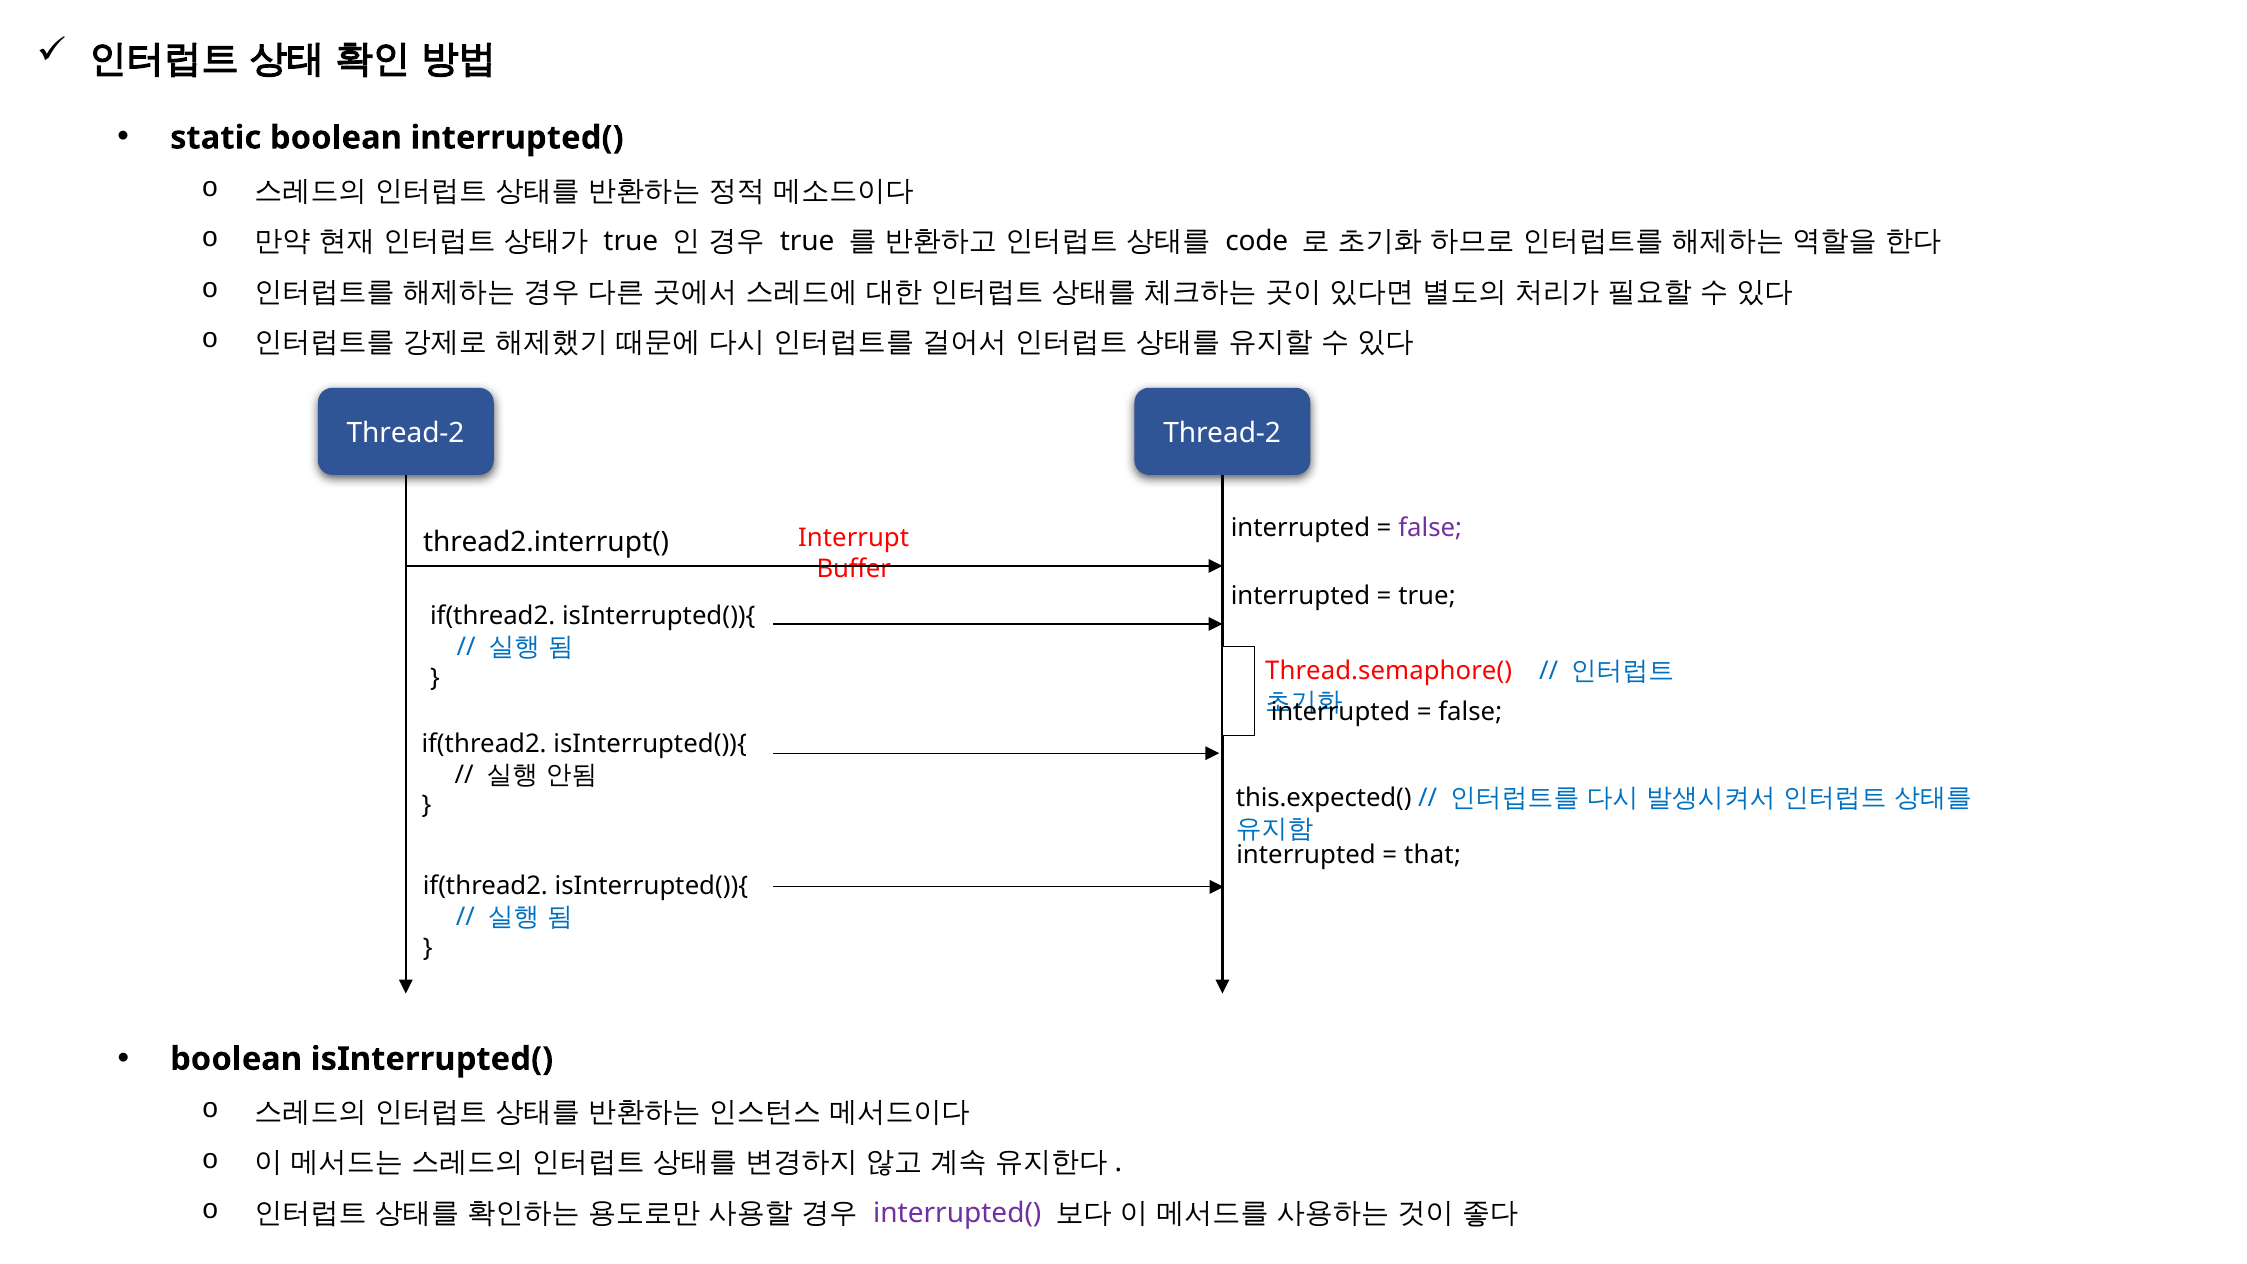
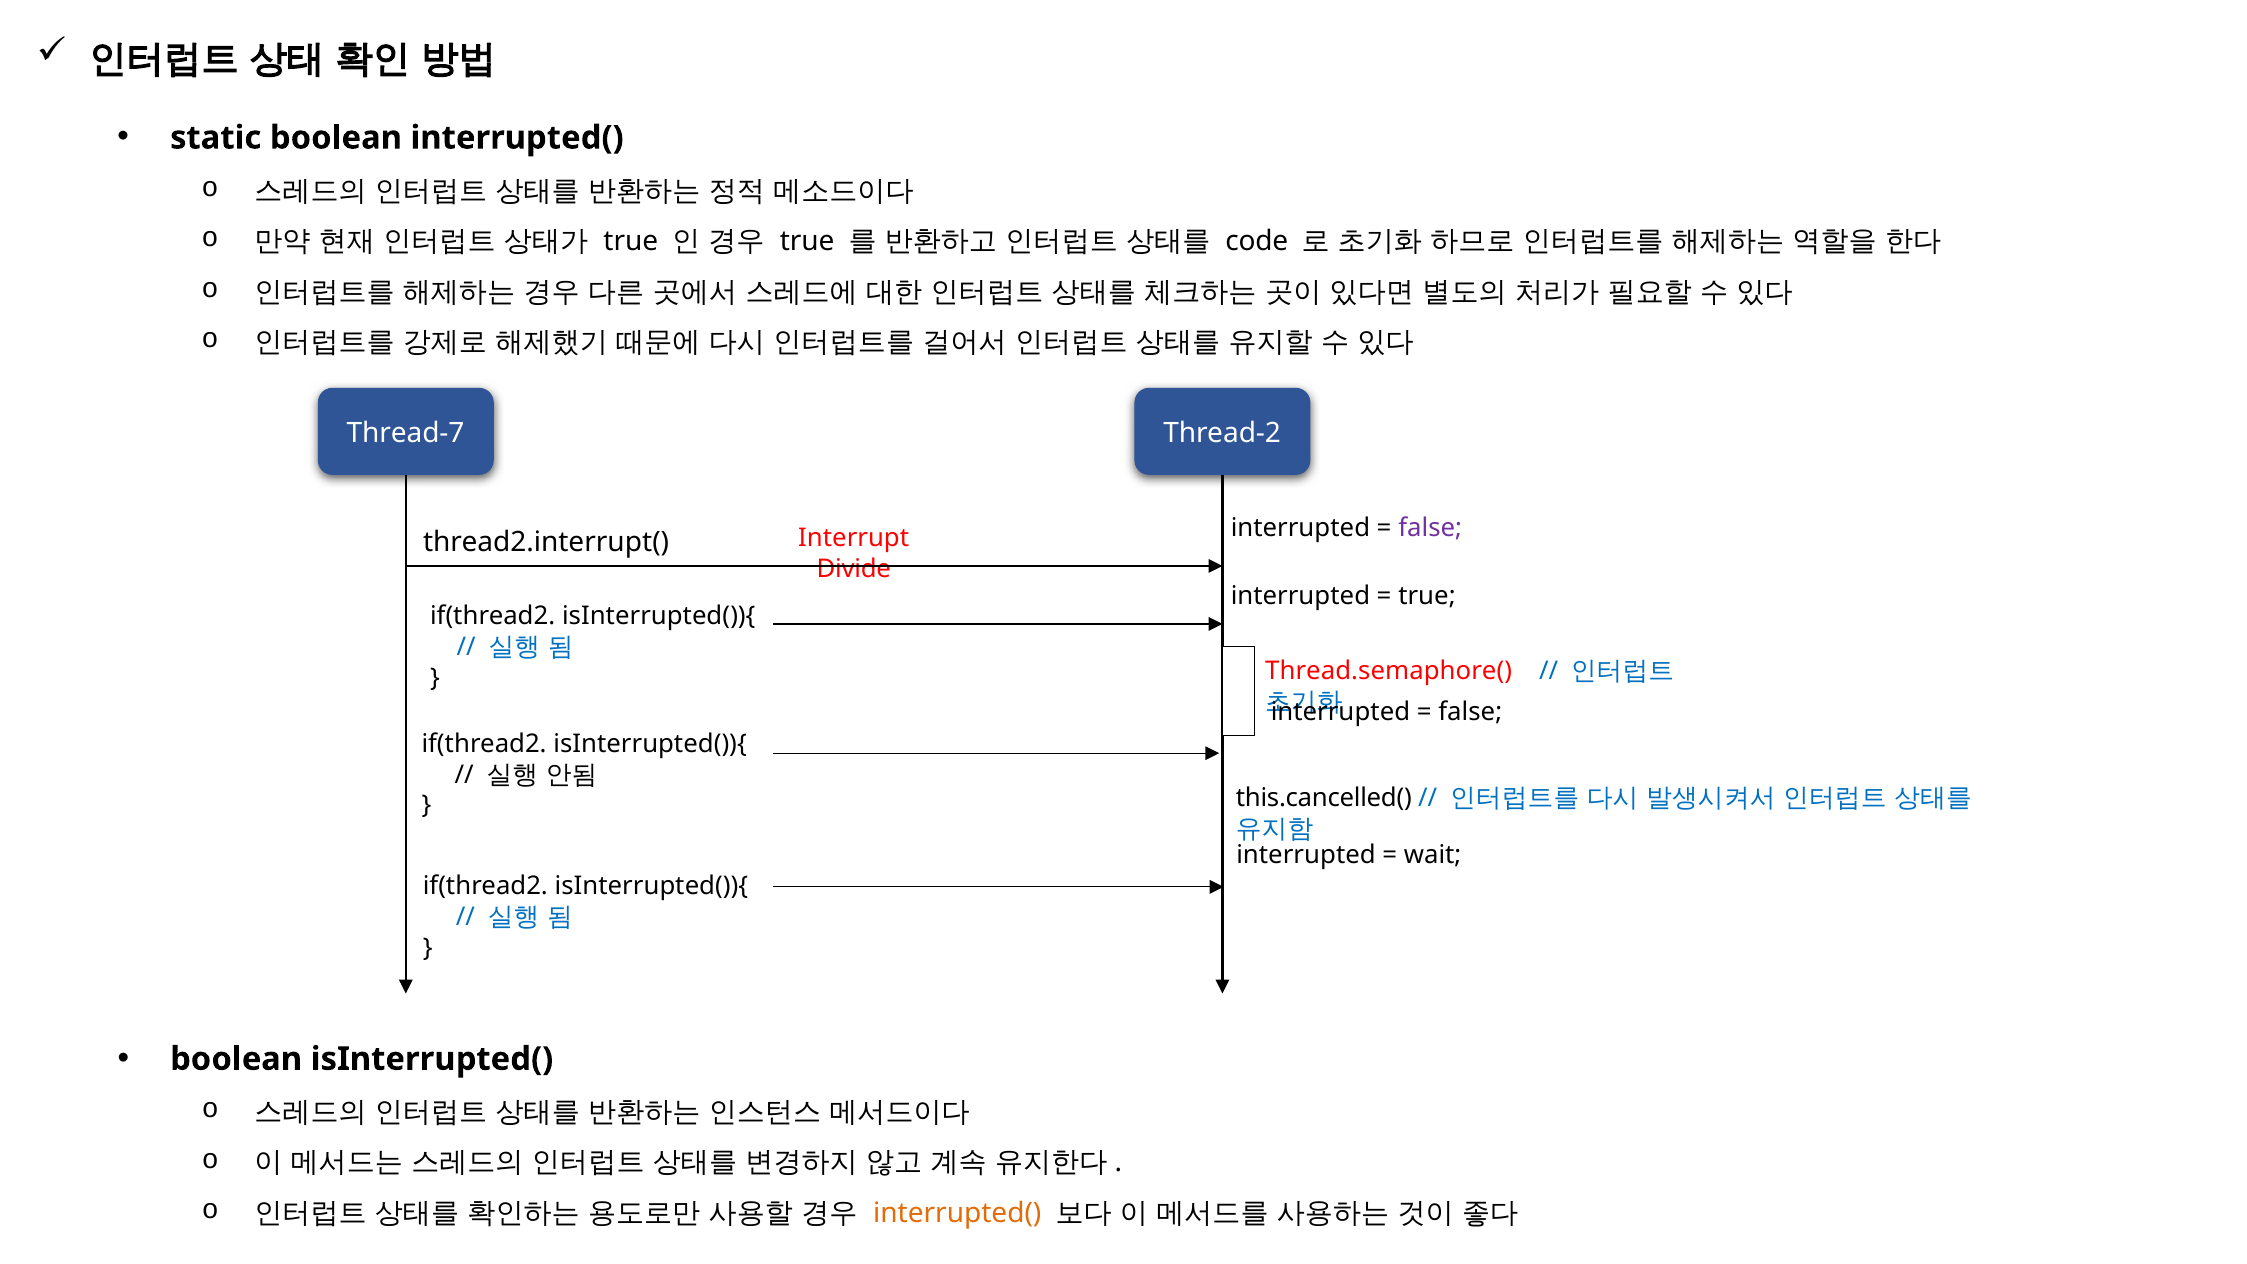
Thread-2: Thread-2 -> Thread-7 (406, 433)
Buffer: Buffer -> Divide (854, 569)
this.expected(: this.expected( -> this.cancelled( (1324, 798)
that: that -> wait (1433, 855)
interrupted( colour: purple -> orange (957, 1213)
